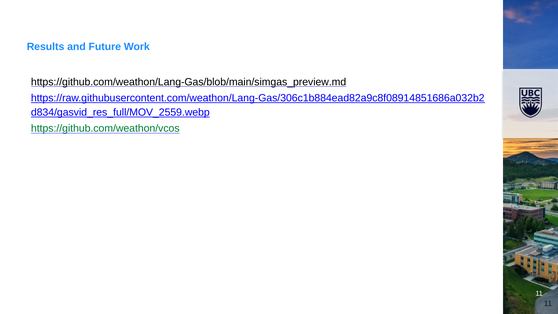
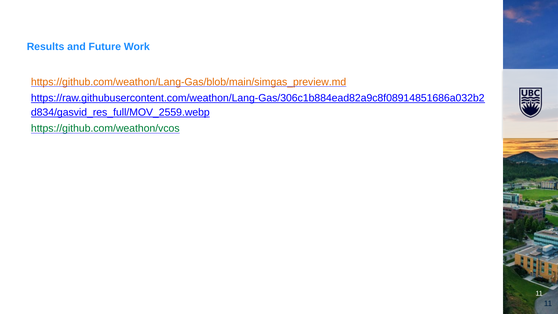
https://github.com/weathon/Lang-Gas/blob/main/simgas_preview.md colour: black -> orange (189, 82)
